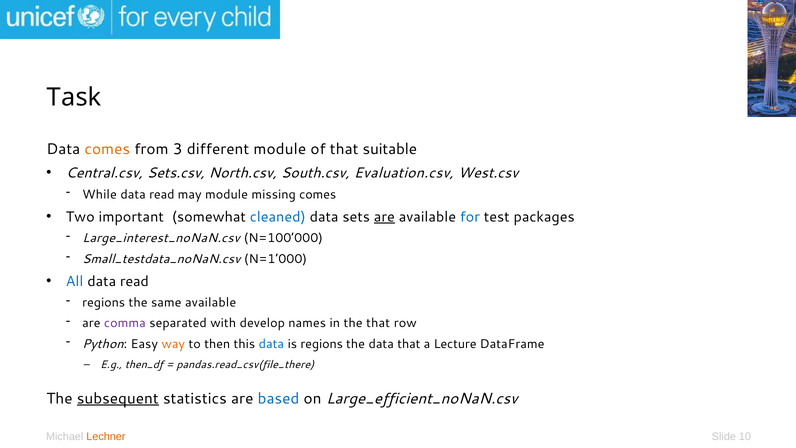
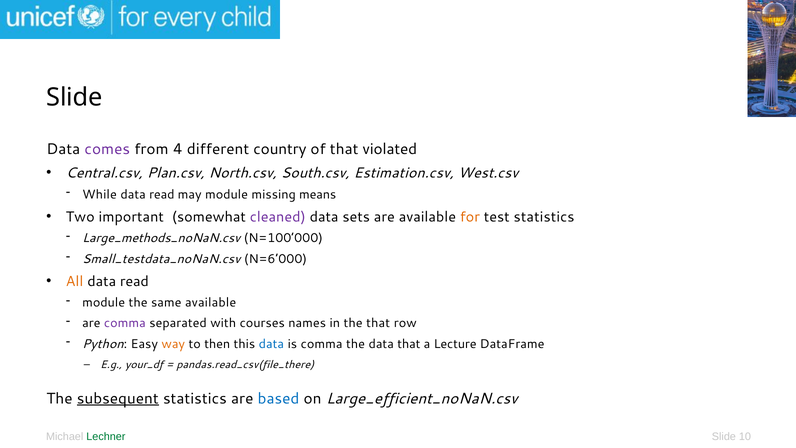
Task: Task -> Slide (74, 98)
comes colour: orange -> purple (107, 149)
3: 3 -> 4 (178, 149)
different module: module -> country (280, 149)
suitable: suitable -> violated (390, 149)
Sets.csv: Sets.csv -> Plan.csv (176, 173)
Evaluation.csv: Evaluation.csv -> Estimation.csv (404, 173)
missing comes: comes -> means (318, 194)
cleaned colour: blue -> purple (278, 217)
are underline: present -> none (384, 217)
for colour: blue -> orange (470, 217)
test packages: packages -> statistics (544, 217)
Large_interest_noNaN.csv: Large_interest_noNaN.csv -> Large_methods_noNaN.csv (161, 238)
N=1’000: N=1’000 -> N=6’000 (275, 259)
All colour: blue -> orange (75, 281)
regions: regions -> module (104, 303)
develop: develop -> courses (262, 323)
is regions: regions -> comma (322, 344)
then_df: then_df -> your_df (144, 364)
Lechner colour: orange -> green (106, 437)
